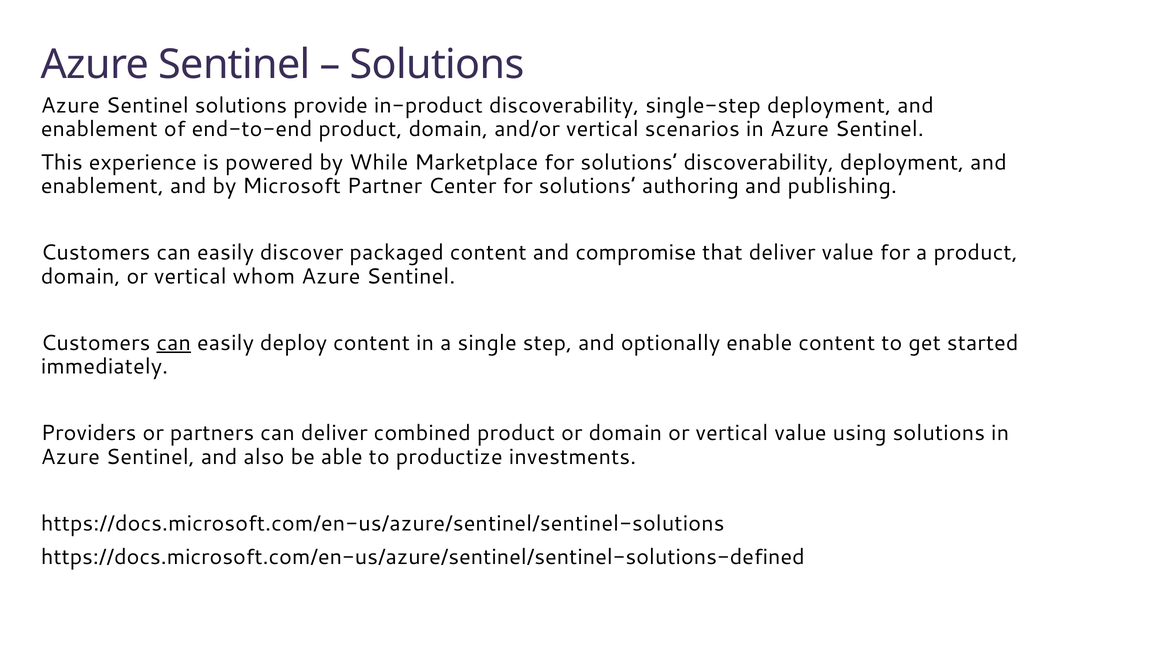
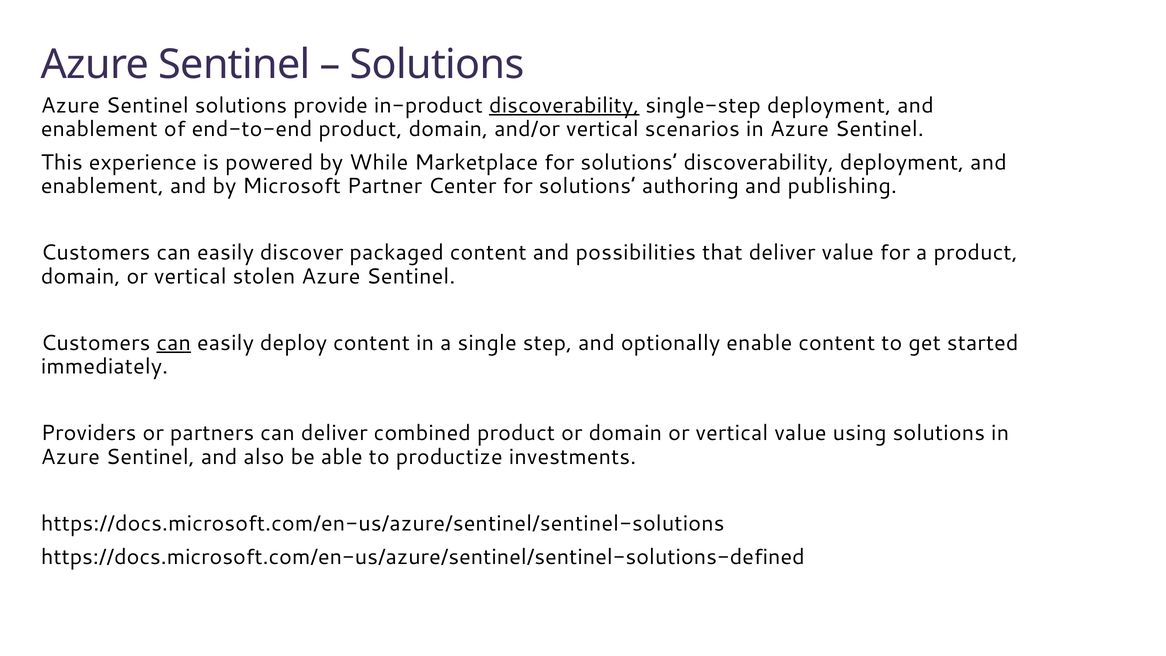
discoverability underline: none -> present (564, 105)
compromise: compromise -> possibilities (636, 253)
whom: whom -> stolen (264, 276)
